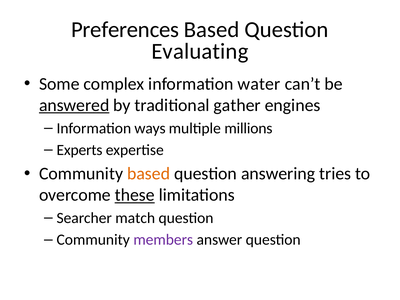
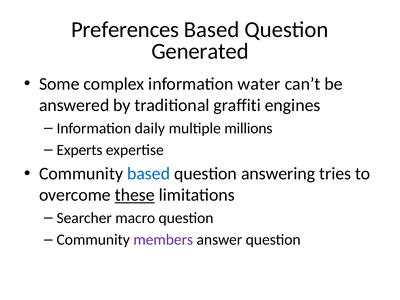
Evaluating: Evaluating -> Generated (200, 51)
answered underline: present -> none (74, 105)
gather: gather -> graffiti (237, 105)
ways: ways -> daily (150, 128)
based colour: orange -> blue (149, 174)
match: match -> macro (135, 218)
